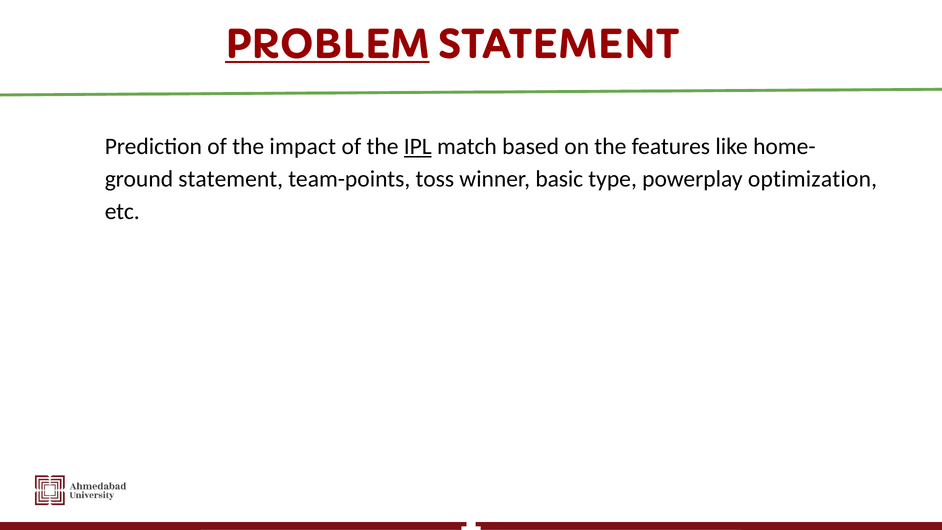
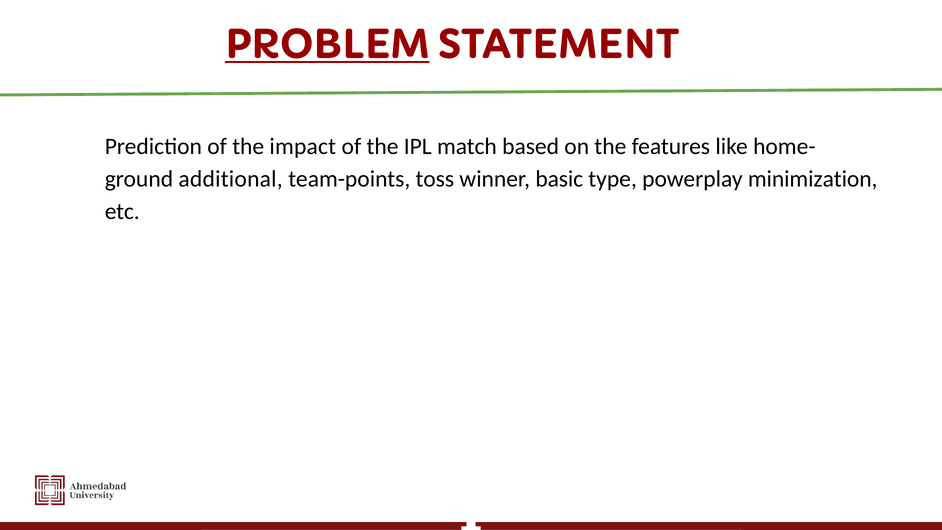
IPL underline: present -> none (418, 147)
statement: statement -> additional (231, 179)
optimization: optimization -> minimization (813, 179)
